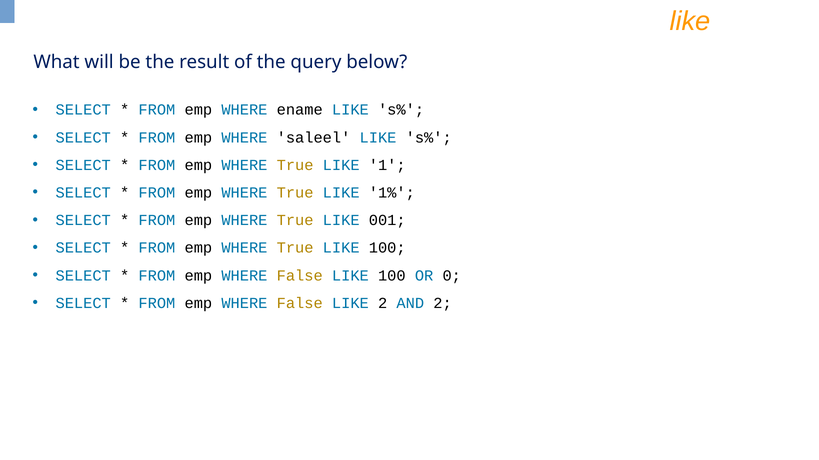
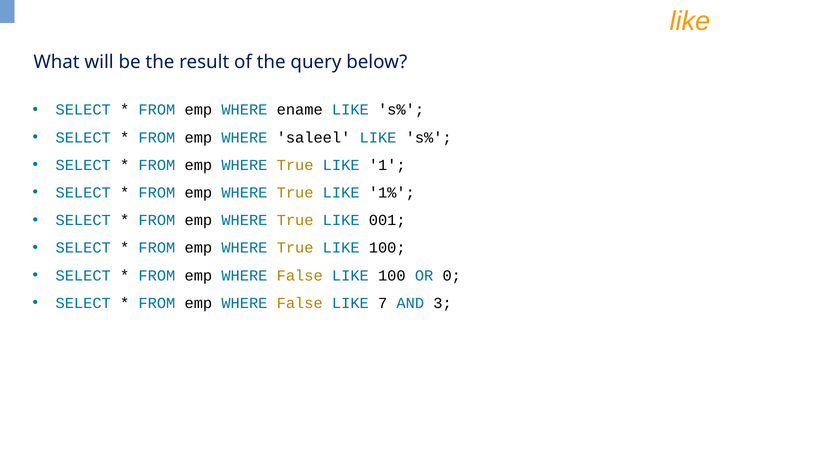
LIKE 2: 2 -> 7 (383, 304)
AND 2: 2 -> 3 (443, 304)
